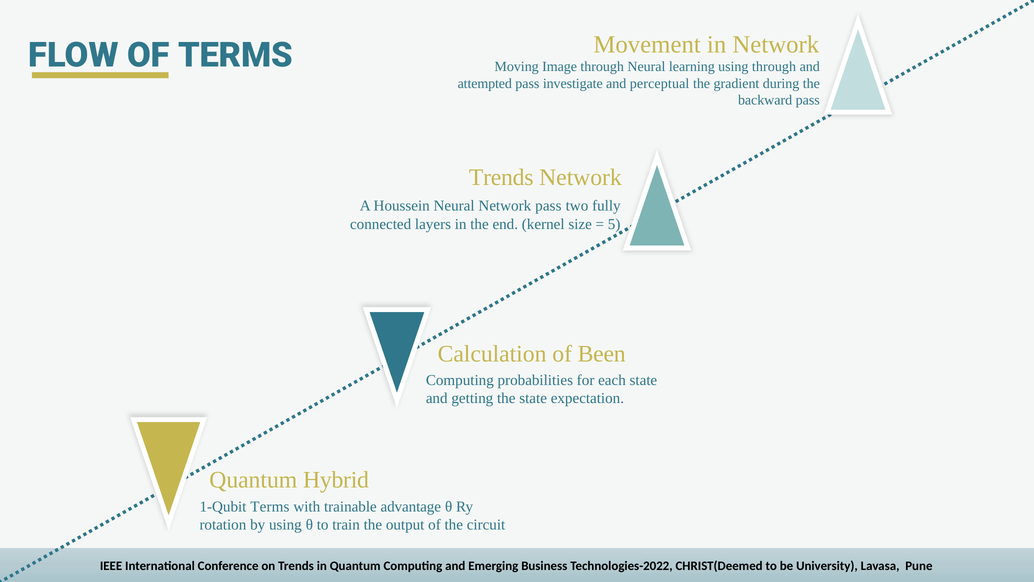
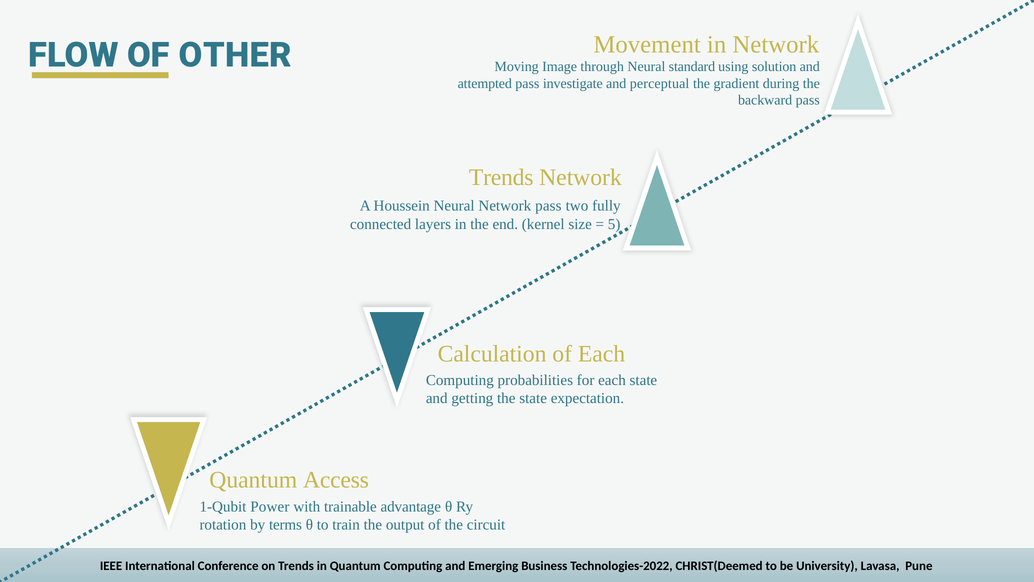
TERMS: TERMS -> OTHER (235, 56)
learning: learning -> standard (692, 67)
using through: through -> solution (774, 67)
of Been: Been -> Each (602, 354)
Hybrid: Hybrid -> Access (336, 479)
Terms: Terms -> Power (270, 506)
by using: using -> terms (285, 524)
